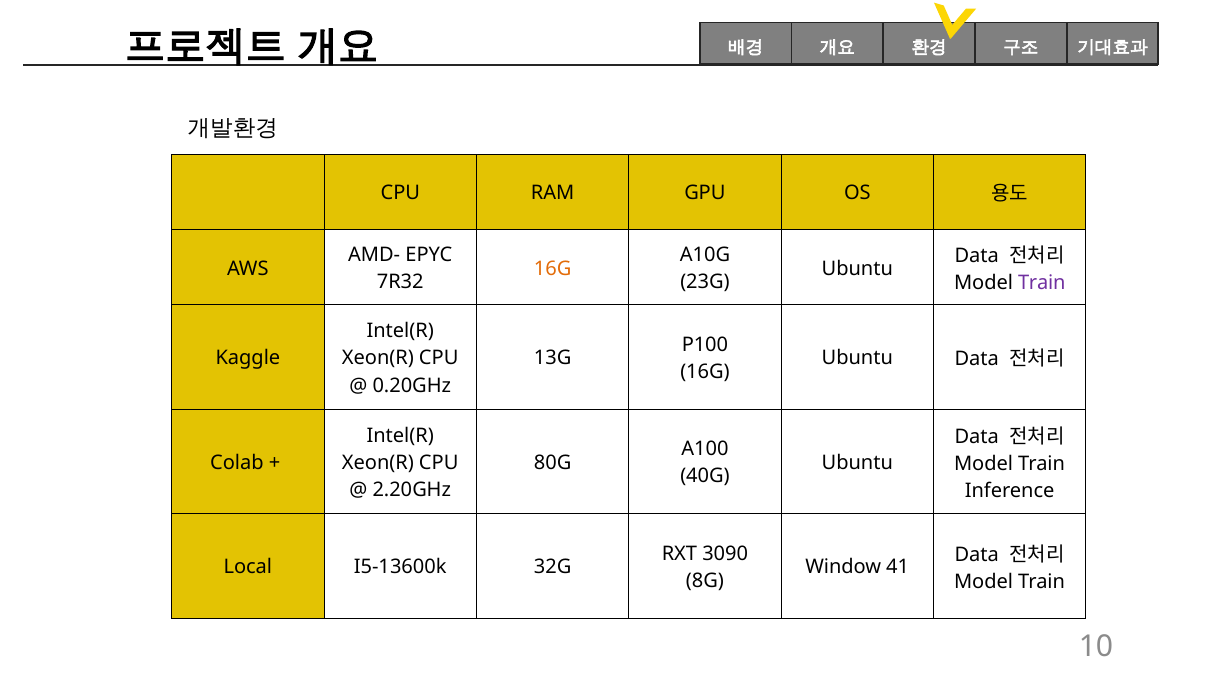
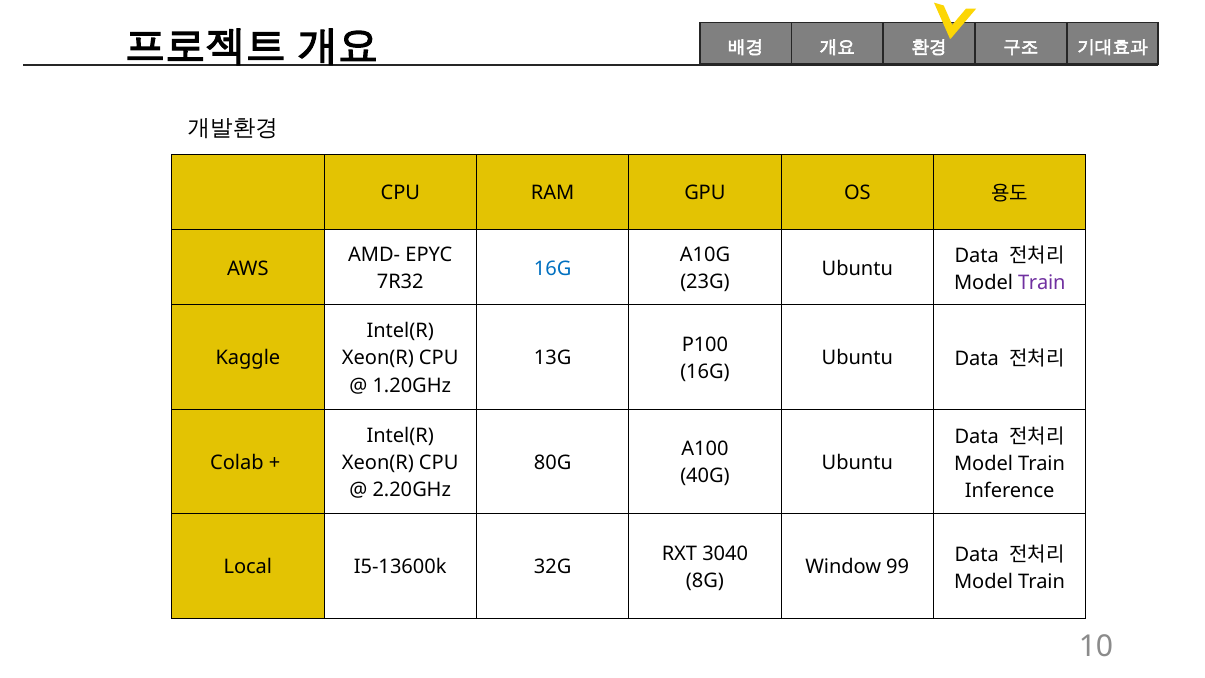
16G colour: orange -> blue (553, 268)
0.20GHz: 0.20GHz -> 1.20GHz (412, 385)
3090: 3090 -> 3040 (725, 553)
41: 41 -> 99 (898, 567)
